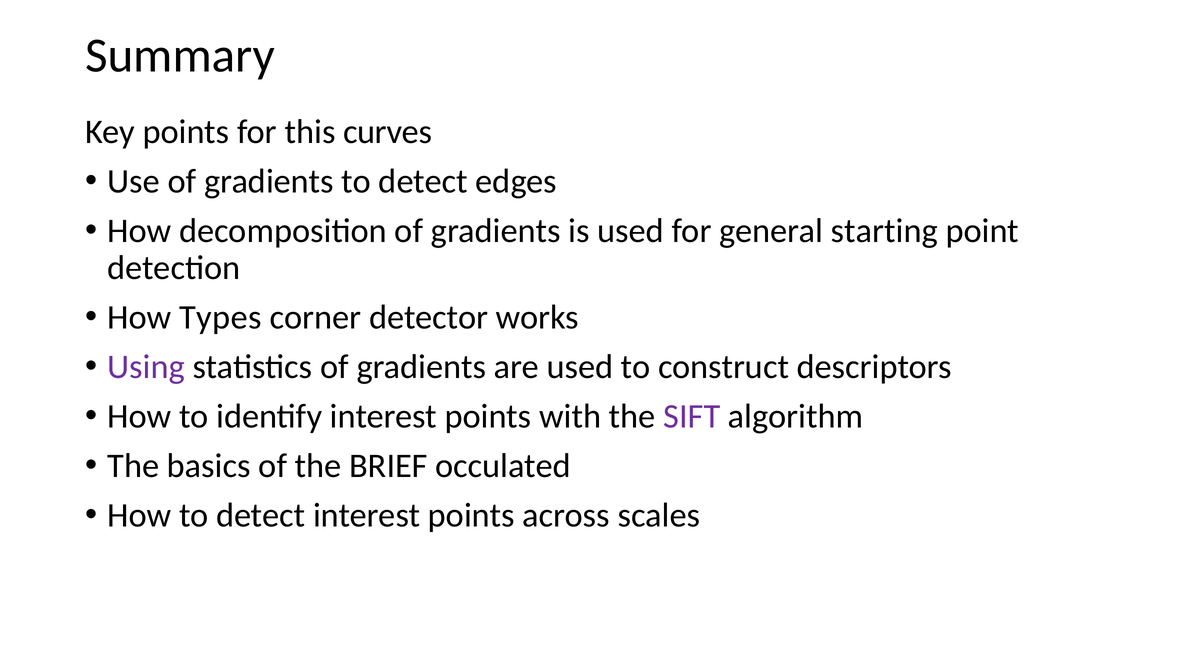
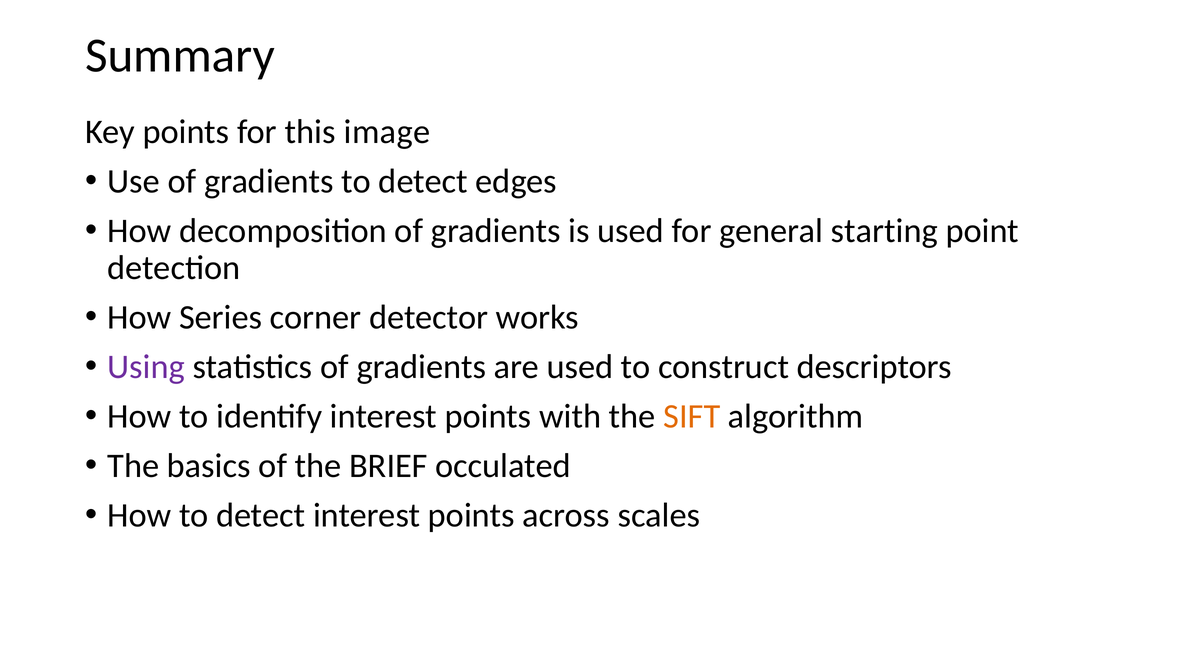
curves: curves -> image (387, 132)
Types: Types -> Series (221, 317)
SIFT colour: purple -> orange (692, 416)
